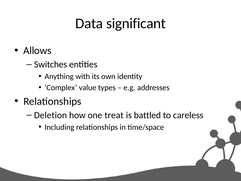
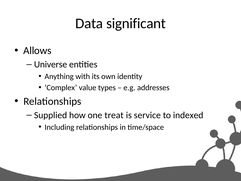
Switches: Switches -> Universe (51, 64)
Deletion: Deletion -> Supplied (51, 115)
battled: battled -> service (147, 115)
careless: careless -> indexed (188, 115)
